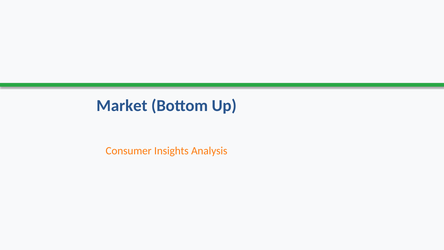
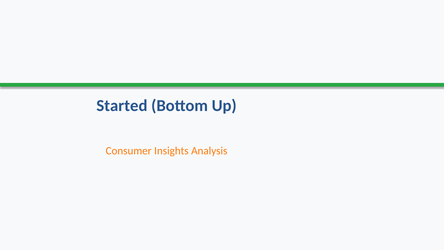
Market: Market -> Started (122, 106)
